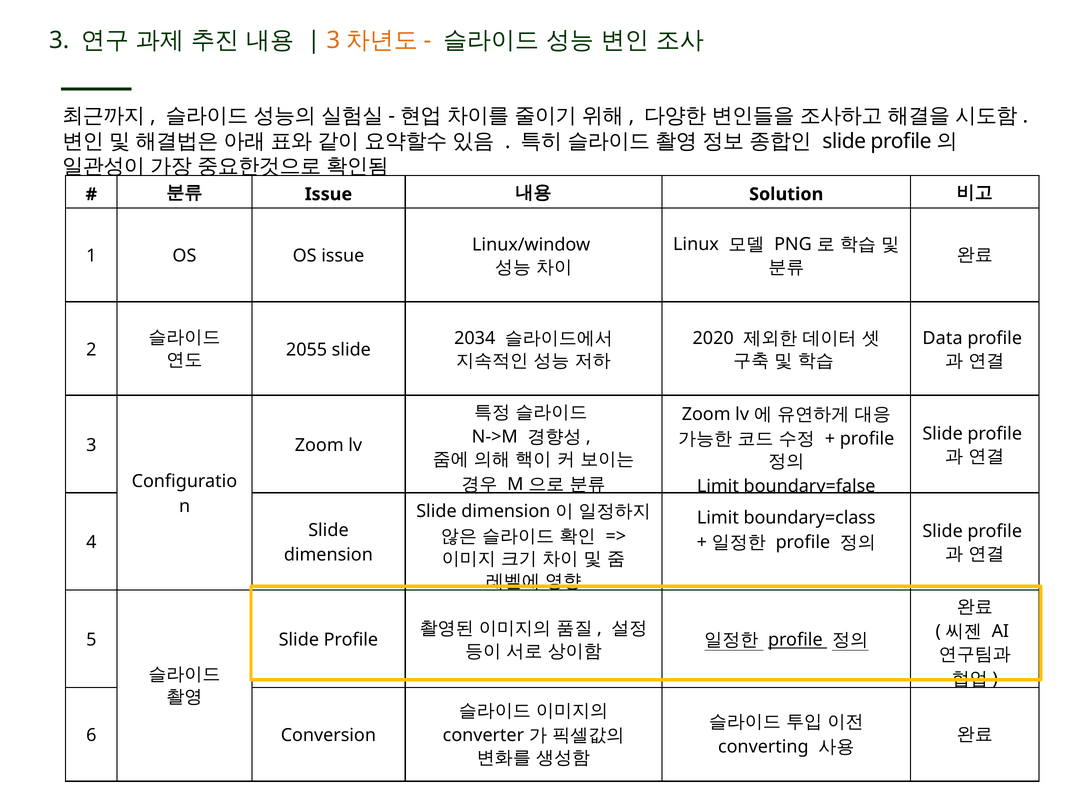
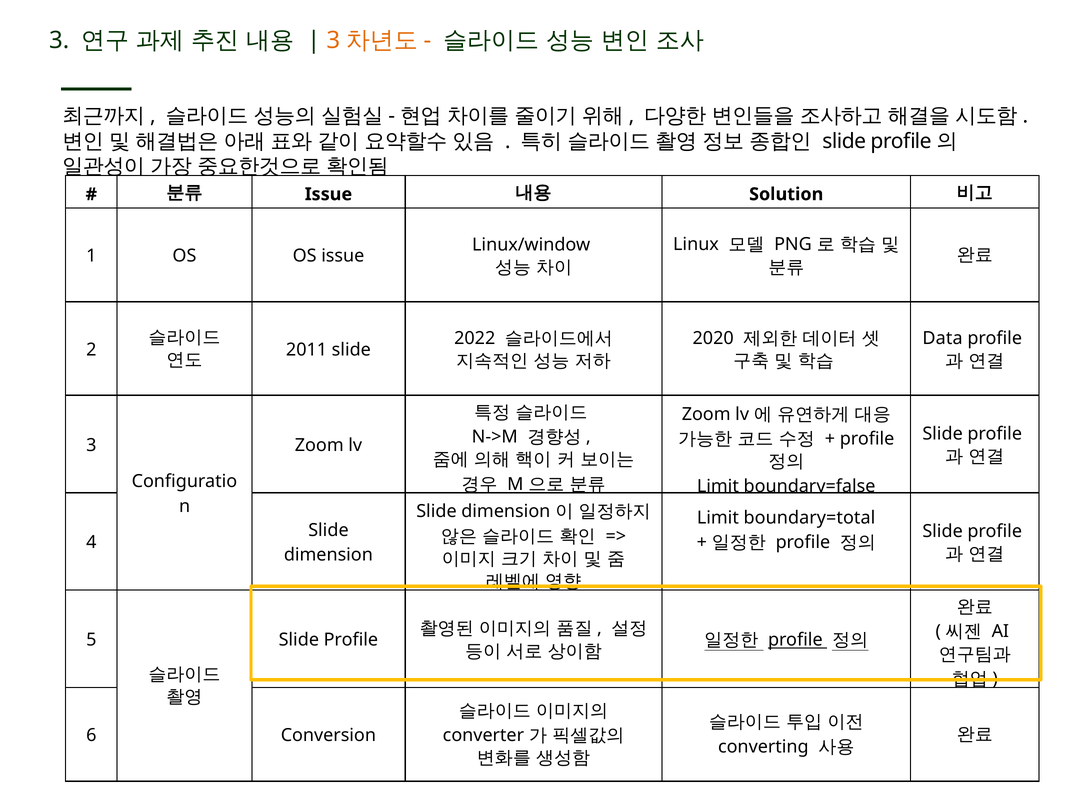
2034: 2034 -> 2022 (475, 338)
2055: 2055 -> 2011 (307, 350)
boundary=class: boundary=class -> boundary=total (809, 518)
